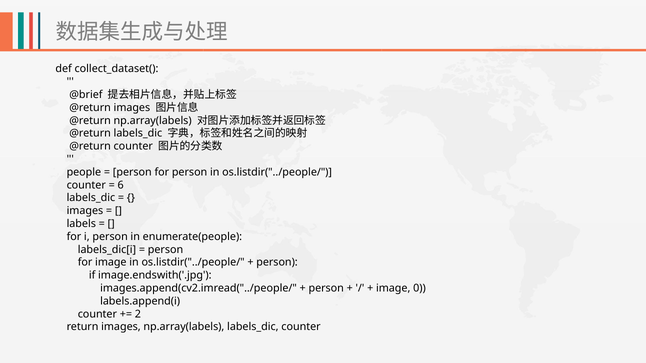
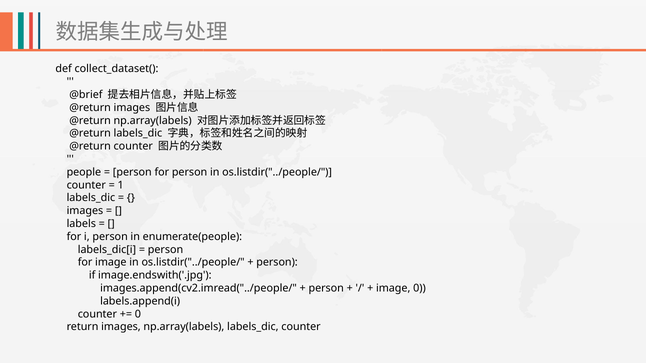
6: 6 -> 1 (121, 185)
2: 2 -> 0 (138, 314)
